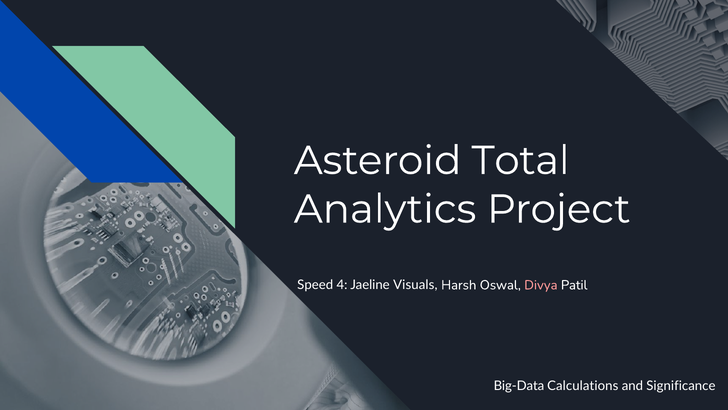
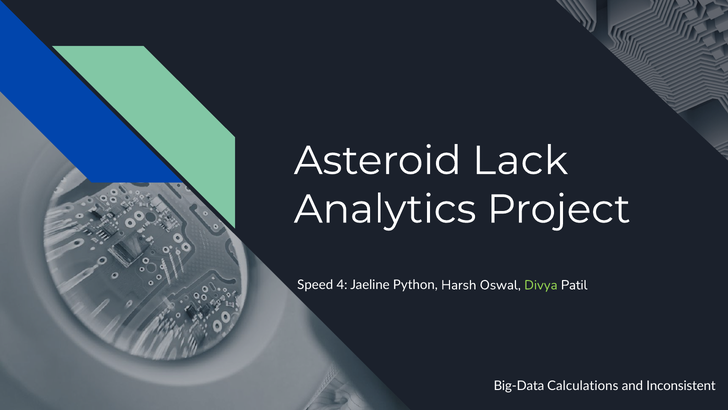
Total: Total -> Lack (520, 161)
Visuals: Visuals -> Python (415, 285)
Divya colour: pink -> light green (541, 285)
Significance: Significance -> Inconsistent (681, 385)
